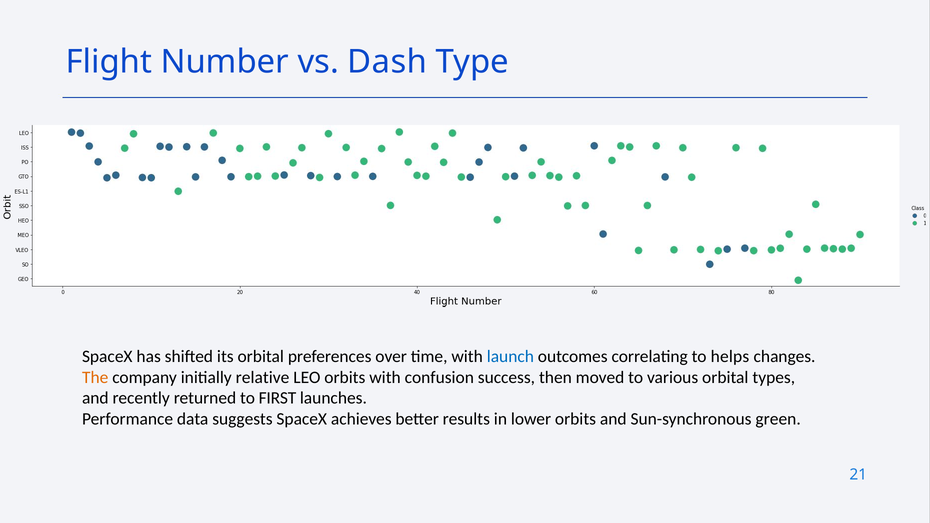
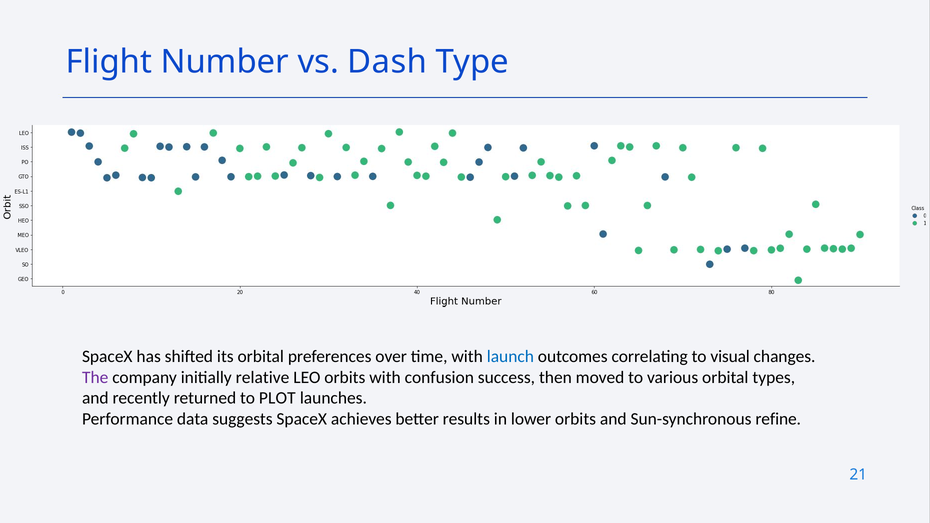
helps: helps -> visual (730, 356)
The colour: orange -> purple (95, 377)
FIRST: FIRST -> PLOT (277, 398)
green: green -> refine (778, 419)
